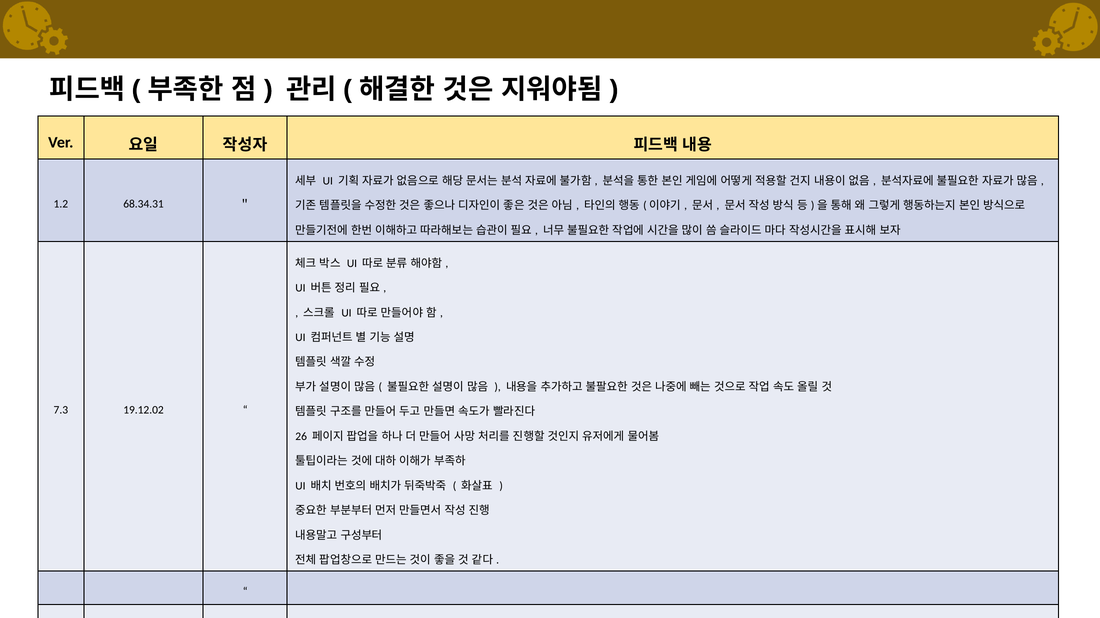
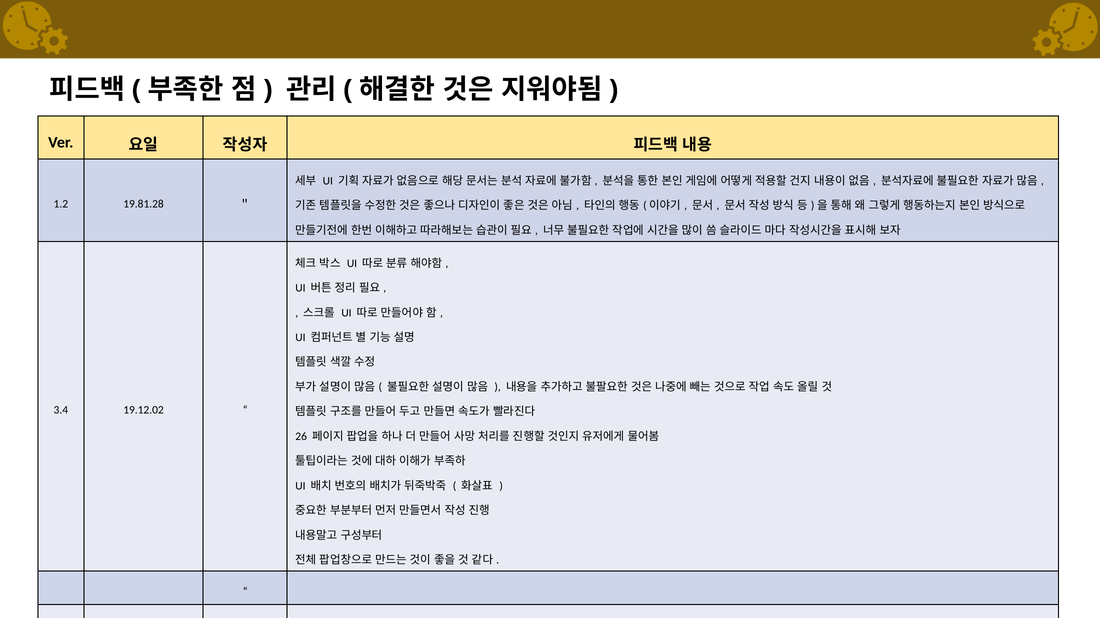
68.34.31: 68.34.31 -> 19.81.28 (144, 204)
7.3: 7.3 -> 3.4 (61, 410)
